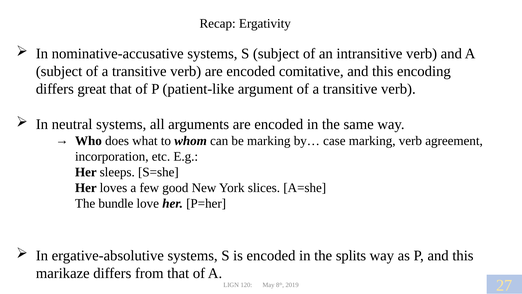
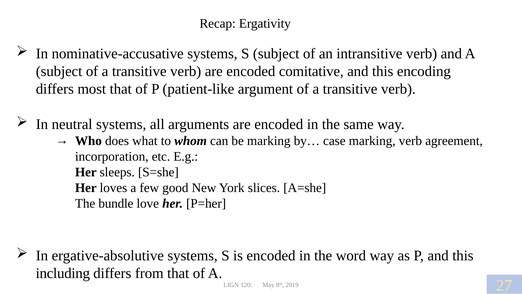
great: great -> most (92, 89)
splits: splits -> word (351, 255)
marikaze: marikaze -> including (63, 273)
